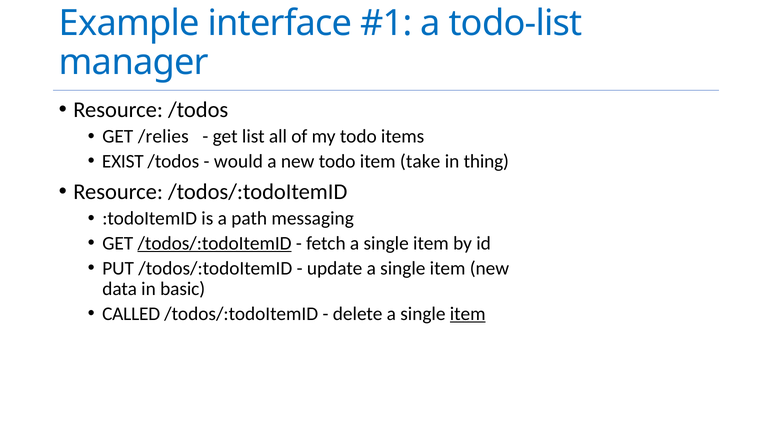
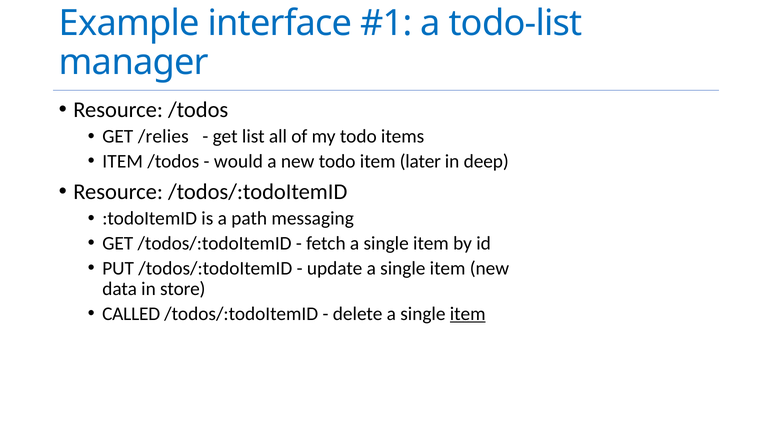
EXIST: EXIST -> ITEM (123, 161)
take: take -> later (420, 161)
thing: thing -> deep (486, 161)
/todos/:todoItemID underline: present -> none (215, 243)
basic: basic -> store (183, 289)
